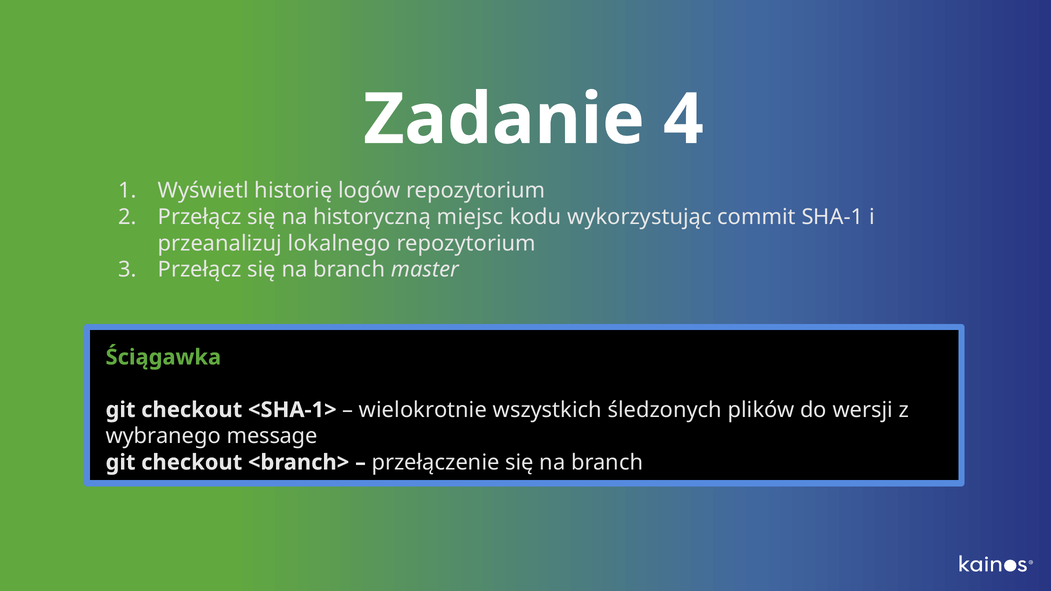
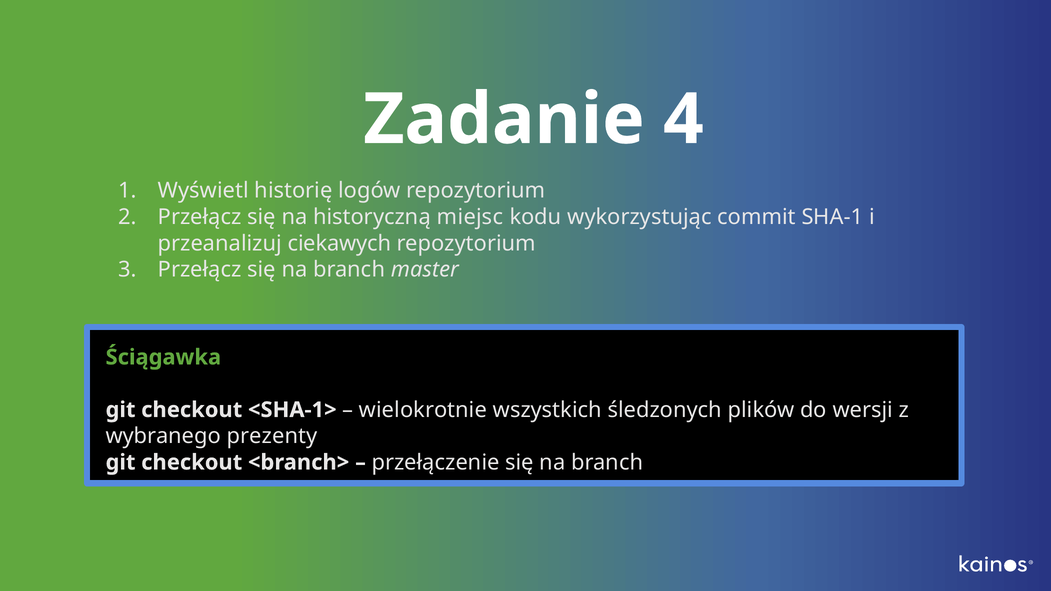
lokalnego: lokalnego -> ciekawych (339, 243)
message: message -> prezenty (272, 436)
